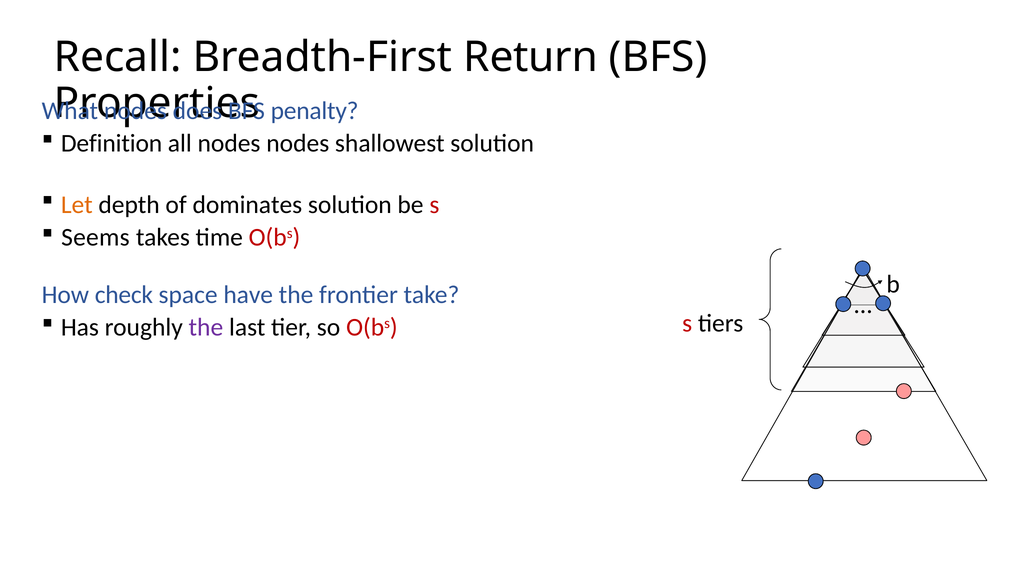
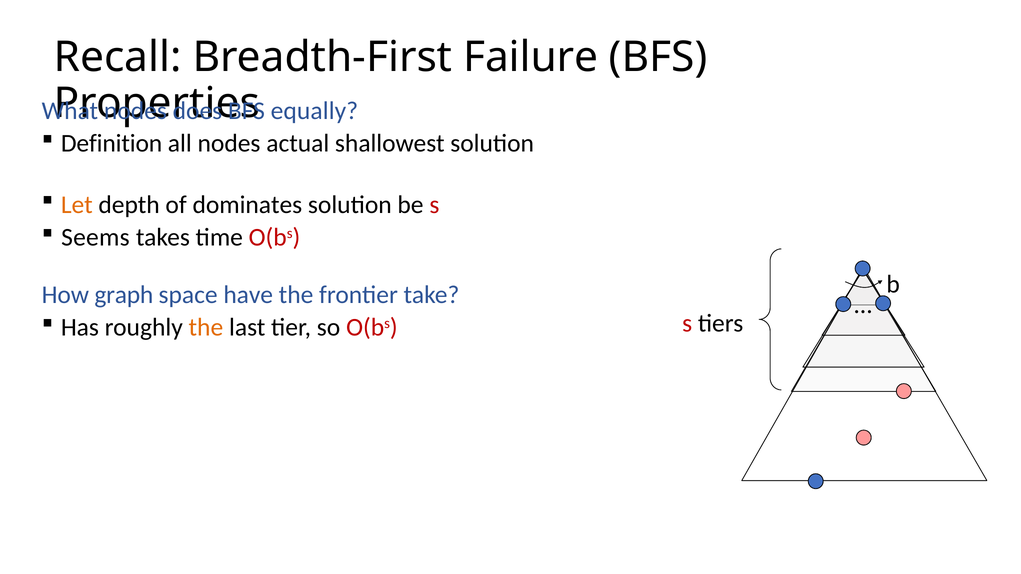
Return: Return -> Failure (531, 57)
penalty: penalty -> equally (314, 111)
nodes nodes: nodes -> actual (298, 144)
check: check -> graph (124, 295)
the colour: purple -> orange (206, 328)
